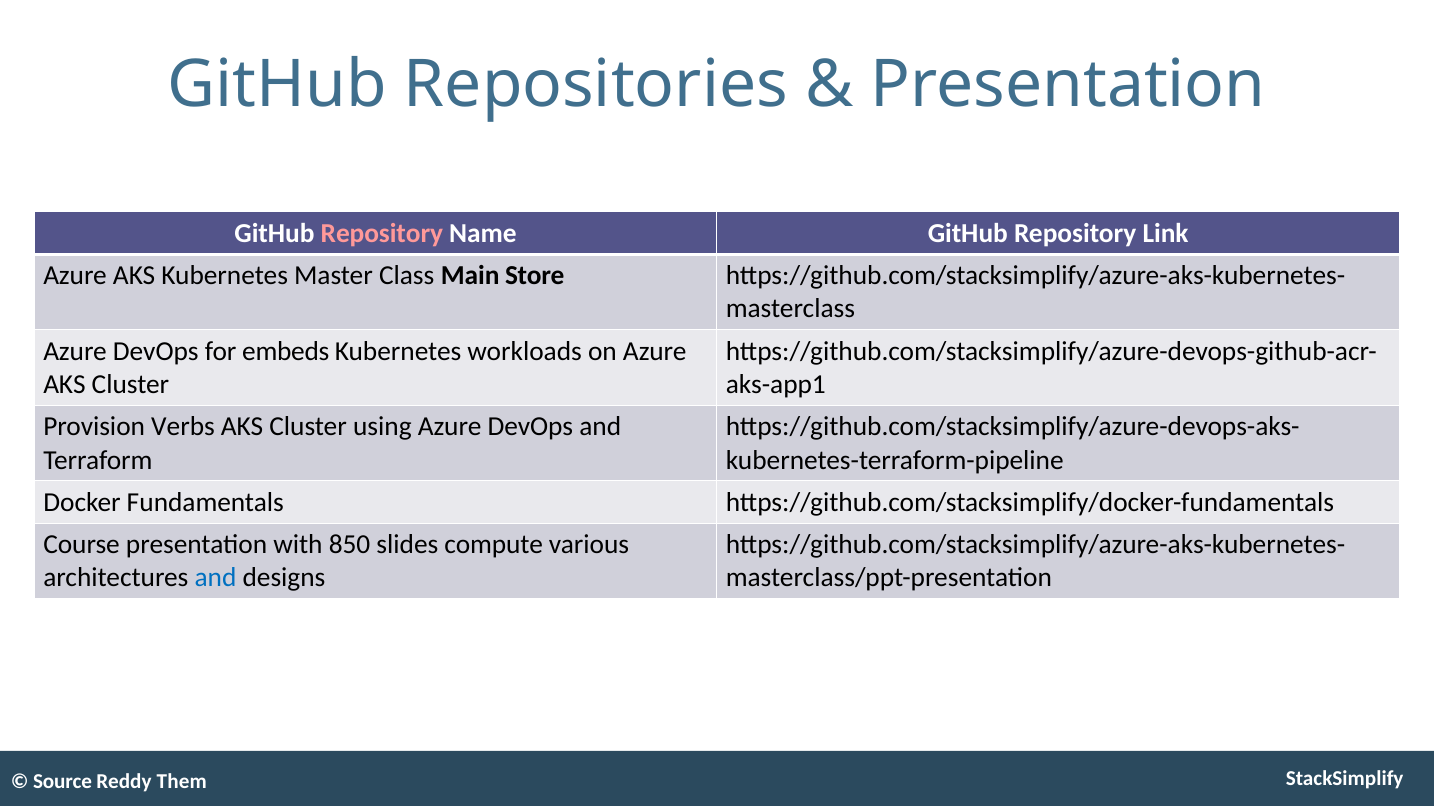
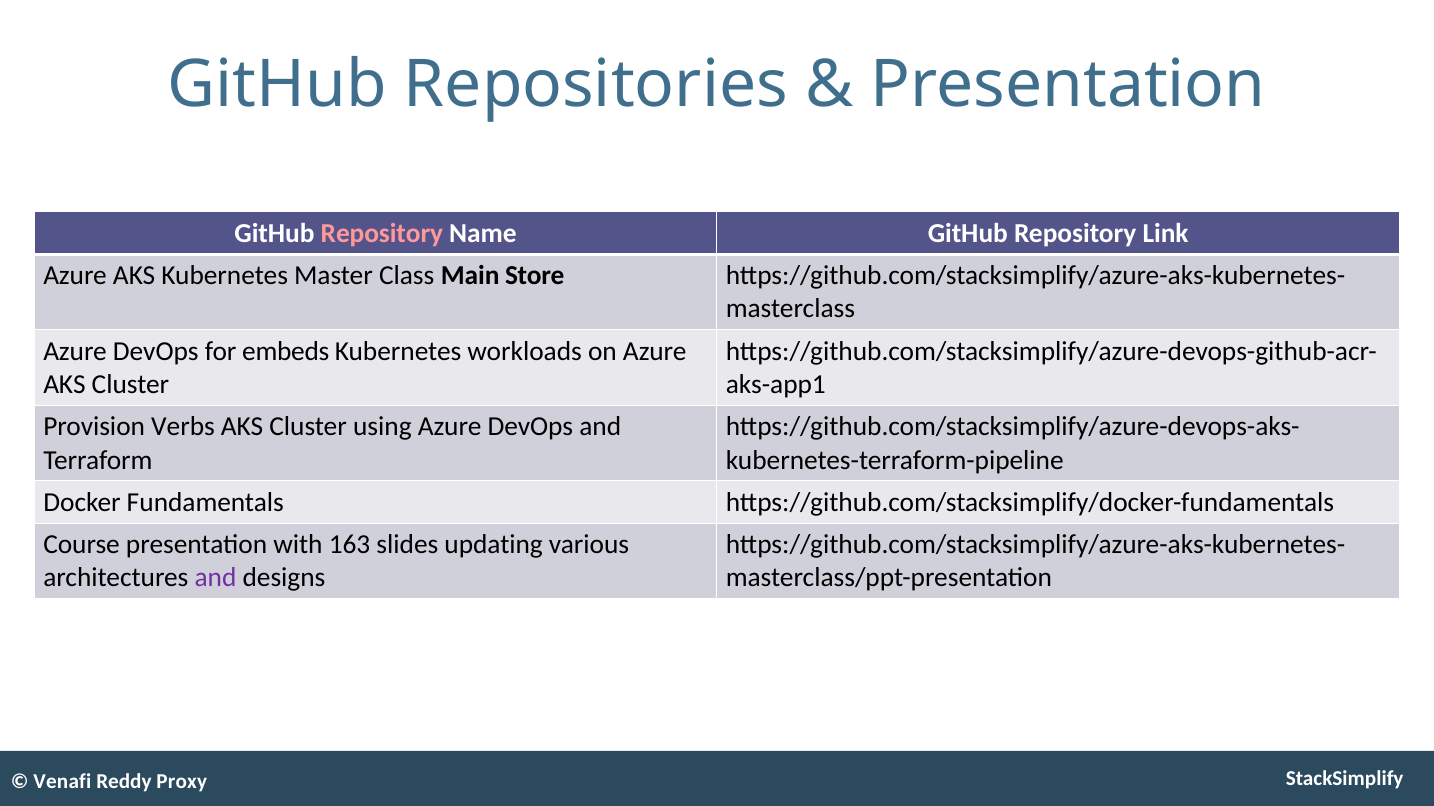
850: 850 -> 163 (350, 545)
compute: compute -> updating (494, 545)
and colour: blue -> purple (216, 578)
Source: Source -> Venafi (62, 782)
Them: Them -> Proxy (182, 782)
